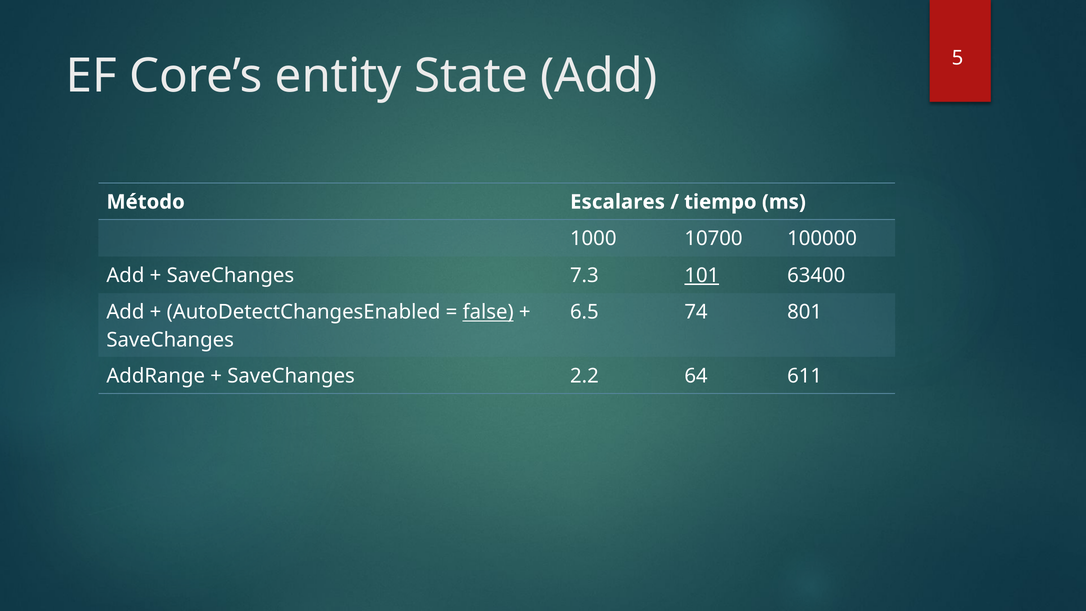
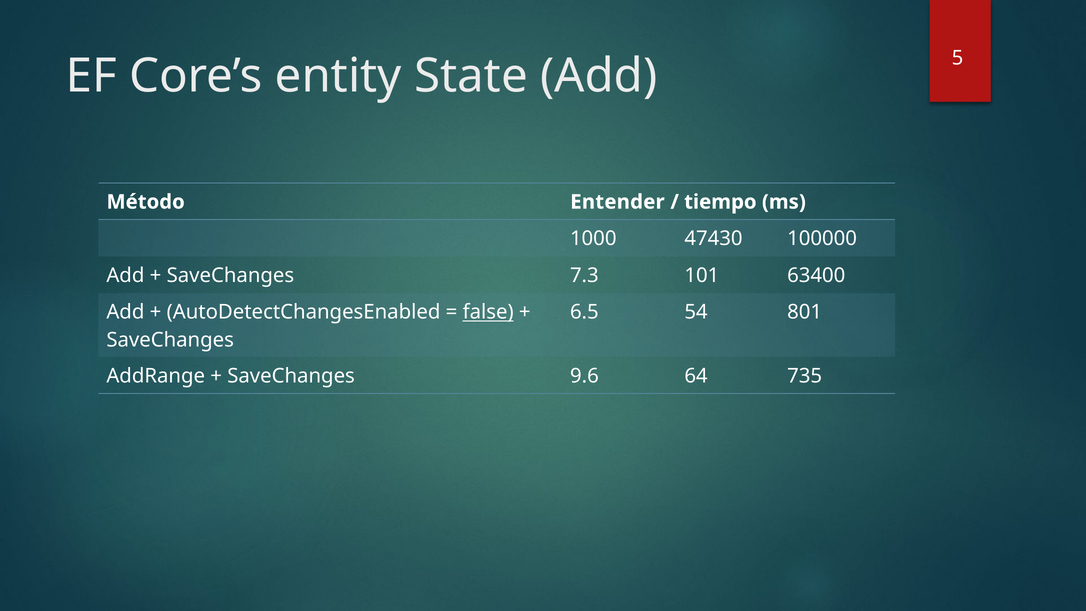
Escalares: Escalares -> Entender (617, 202)
10700: 10700 -> 47430 (713, 239)
101 underline: present -> none (702, 275)
74: 74 -> 54 (696, 312)
2.2: 2.2 -> 9.6 (584, 376)
611: 611 -> 735 (805, 376)
